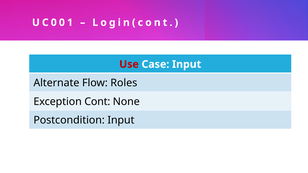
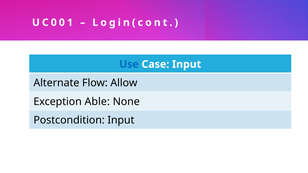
Use colour: red -> blue (129, 64)
Roles: Roles -> Allow (124, 83)
Cont: Cont -> Able (97, 102)
